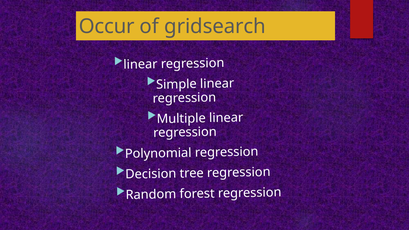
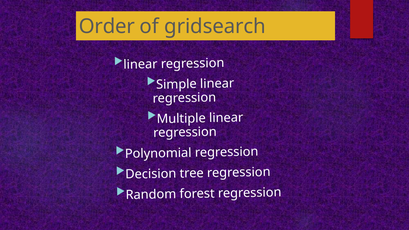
Occur: Occur -> Order (107, 27)
